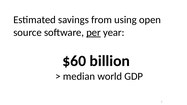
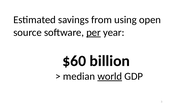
world underline: none -> present (110, 76)
